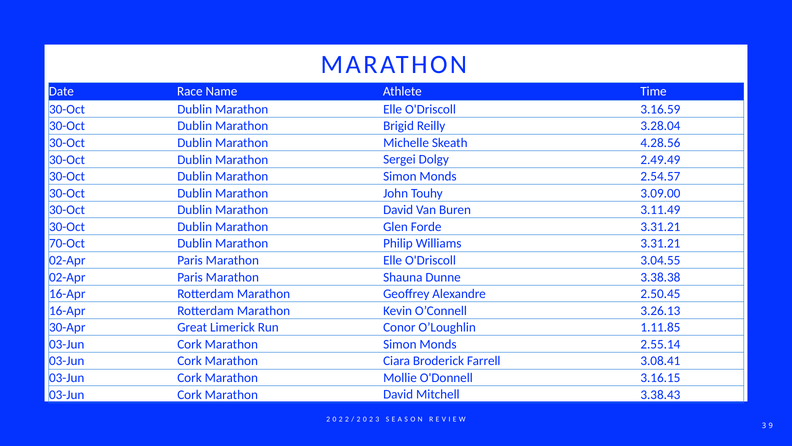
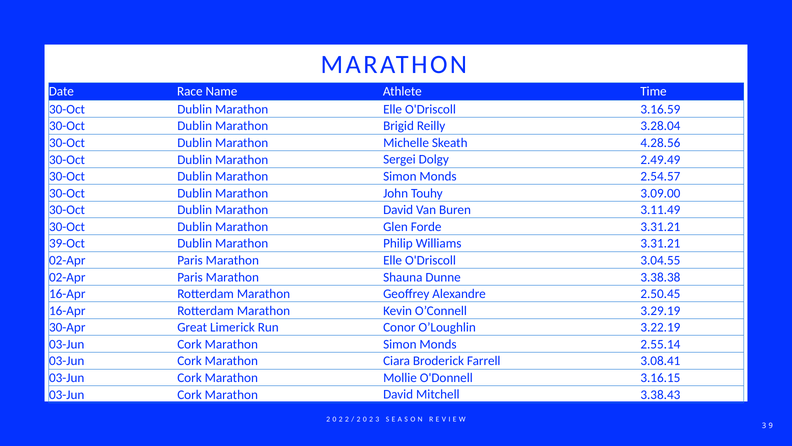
70-Oct: 70-Oct -> 39-Oct (67, 243)
3.26.13: 3.26.13 -> 3.29.19 (660, 310)
1.11.85: 1.11.85 -> 3.22.19 (660, 327)
